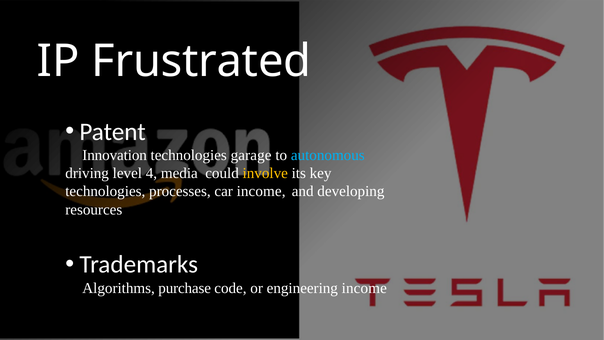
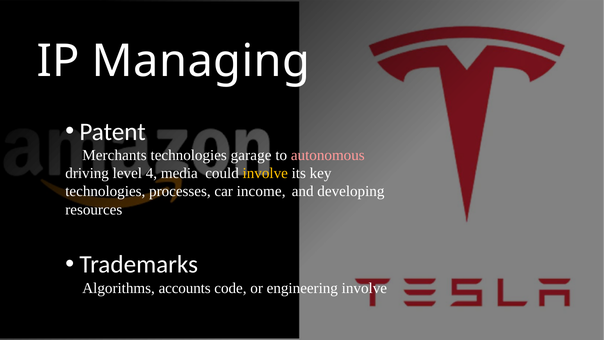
Frustrated: Frustrated -> Managing (201, 61)
Innovation: Innovation -> Merchants (115, 155)
autonomous colour: light blue -> pink (328, 155)
purchase: purchase -> accounts (185, 288)
engineering income: income -> involve (364, 288)
